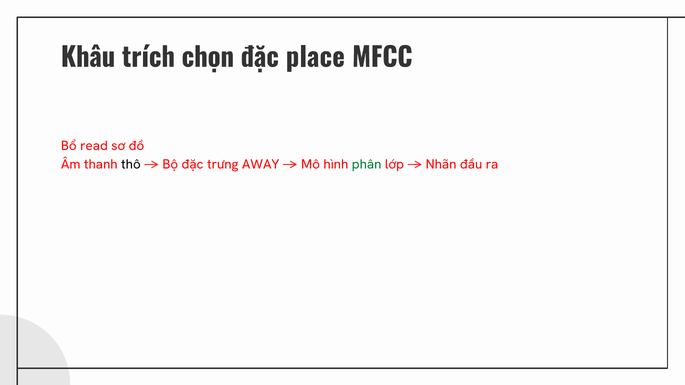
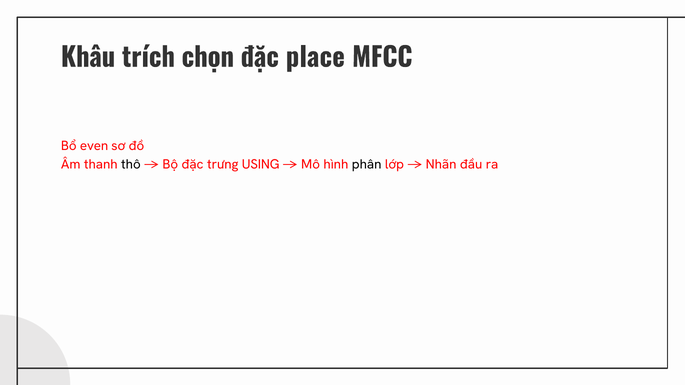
read: read -> even (94, 146)
AWAY: AWAY -> USING (261, 164)
phân colour: green -> black (367, 164)
